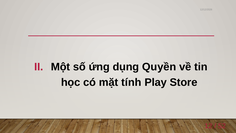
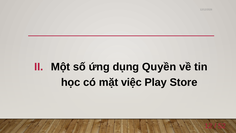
tính: tính -> việc (131, 82)
